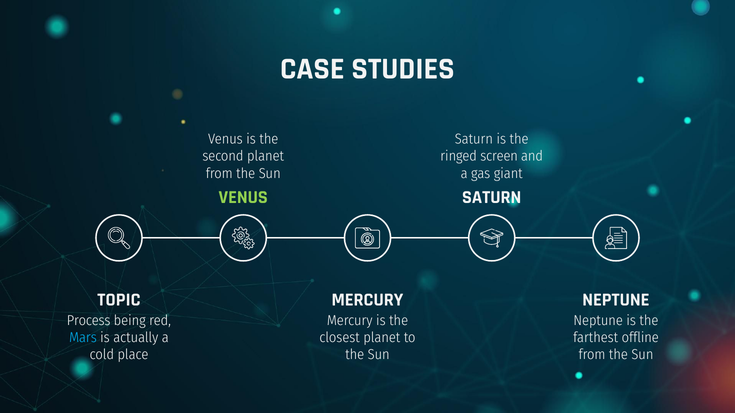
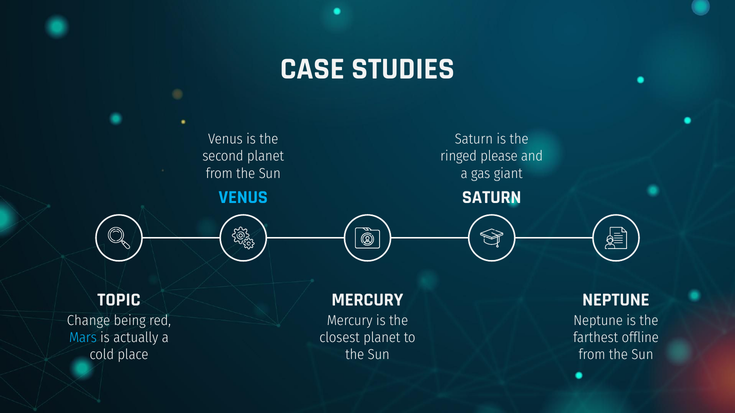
screen: screen -> please (499, 156)
VENUS colour: light green -> light blue (243, 197)
Process: Process -> Change (89, 321)
